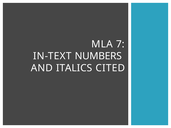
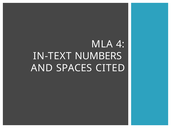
7: 7 -> 4 (120, 44)
ITALICS: ITALICS -> SPACES (74, 68)
